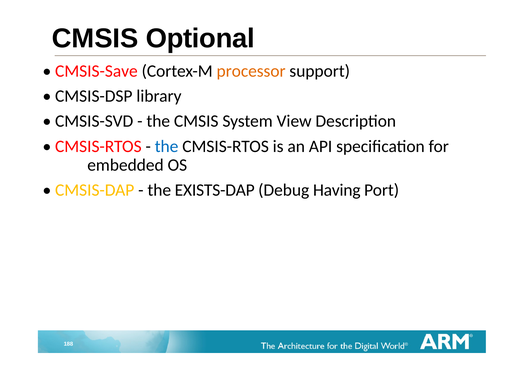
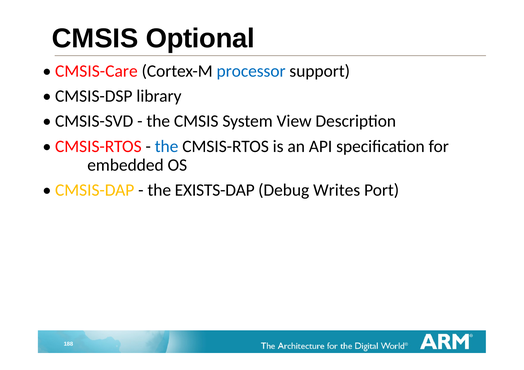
CMSIS-Save: CMSIS-Save -> CMSIS-Care (96, 71)
processor colour: orange -> blue (251, 71)
Having: Having -> Writes (337, 190)
